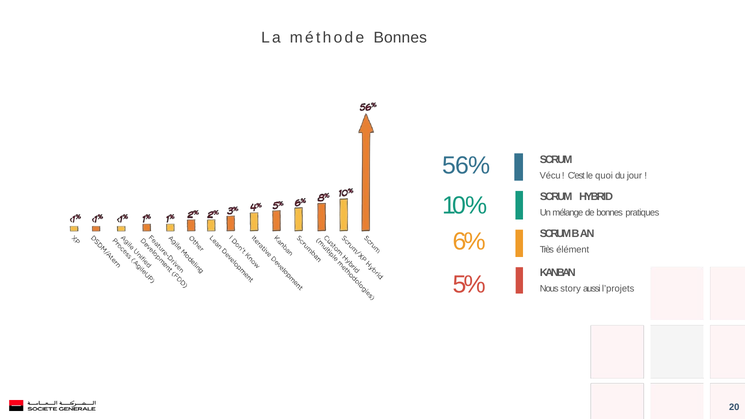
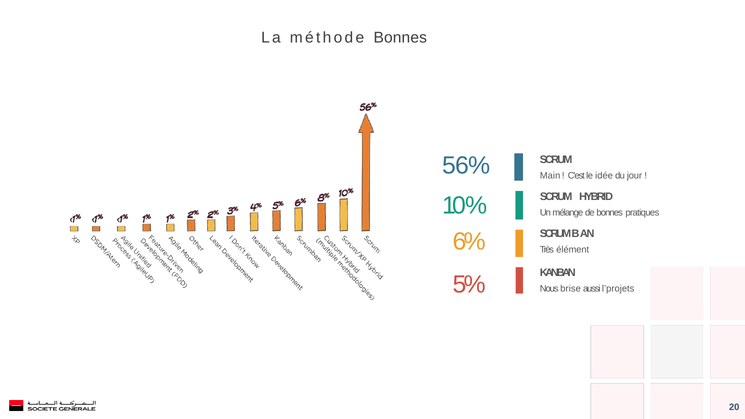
Vécu: Vécu -> Main (550, 176)
quoi: quoi -> idée (604, 176)
story: story -> brise (571, 289)
